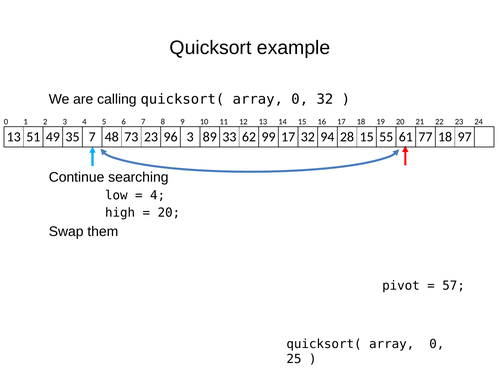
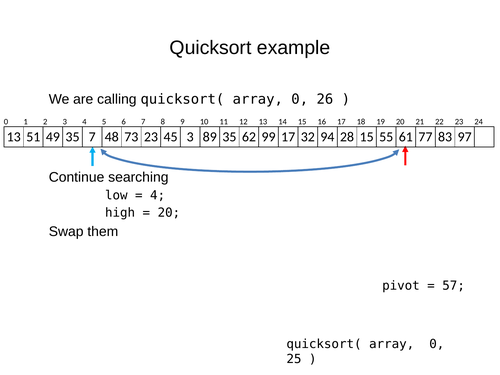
0 32: 32 -> 26 (325, 99)
96: 96 -> 45 (171, 137)
89 33: 33 -> 35 (229, 137)
77 18: 18 -> 83 (445, 137)
